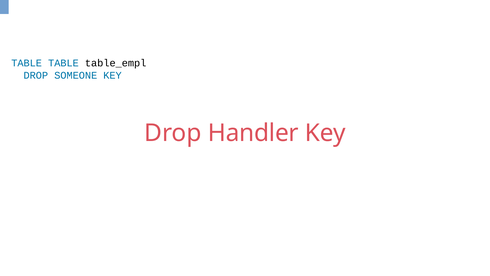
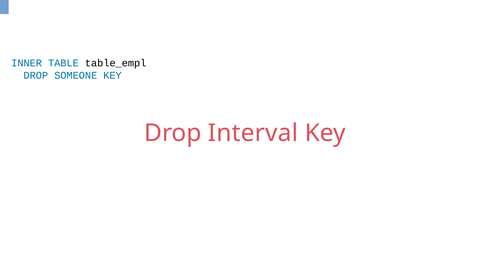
TABLE: TABLE -> INNER (27, 63)
Handler: Handler -> Interval (253, 133)
